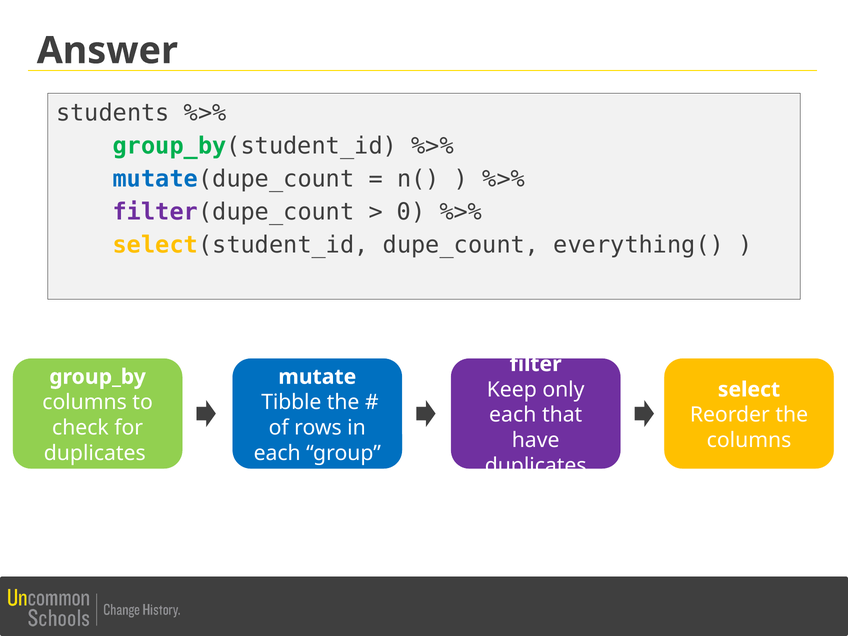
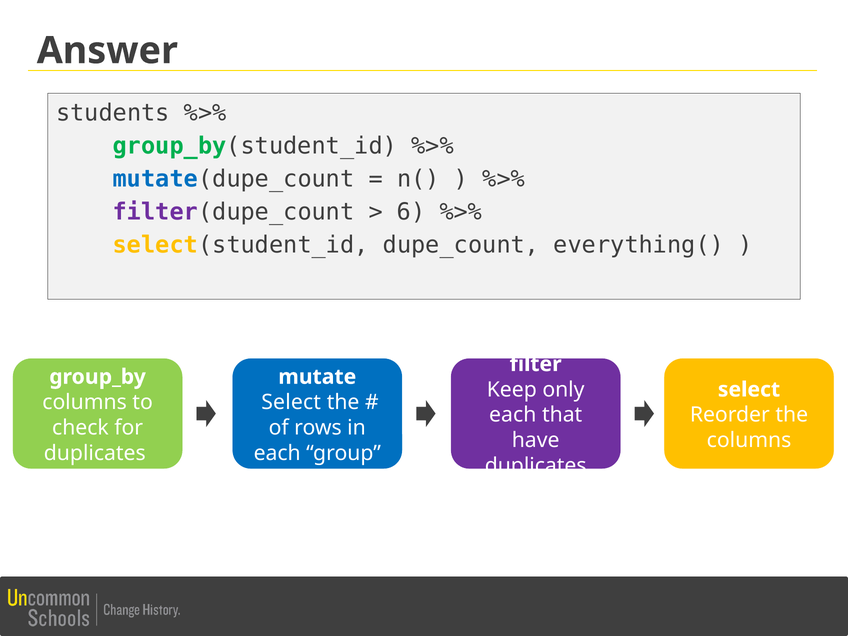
0: 0 -> 6 (411, 212)
Tibble: Tibble -> Select (291, 402)
